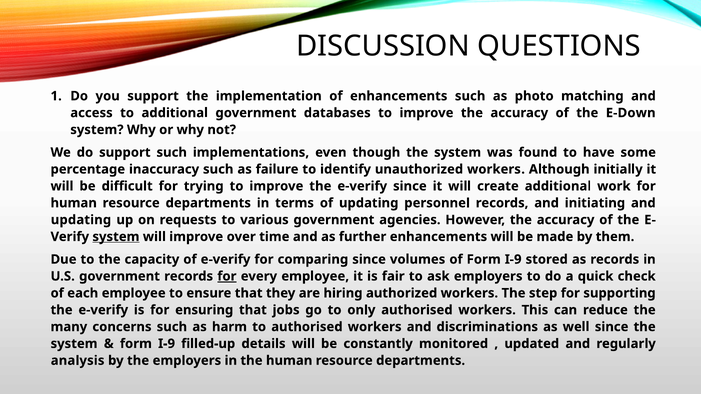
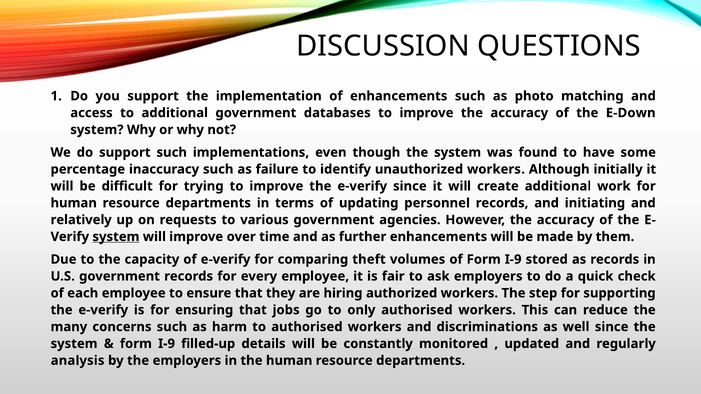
updating: updating -> relatively (81, 220)
comparing since: since -> theft (369, 260)
for underline: present -> none (227, 276)
